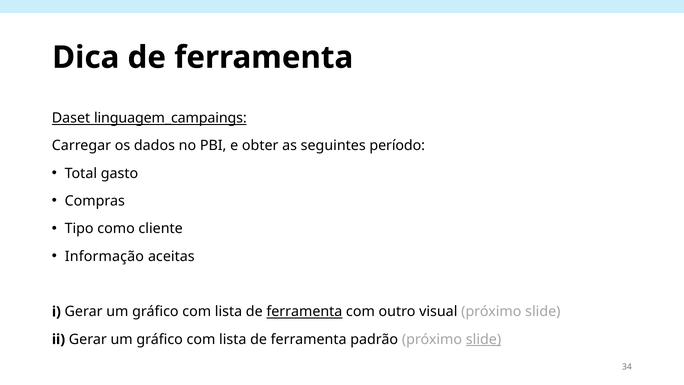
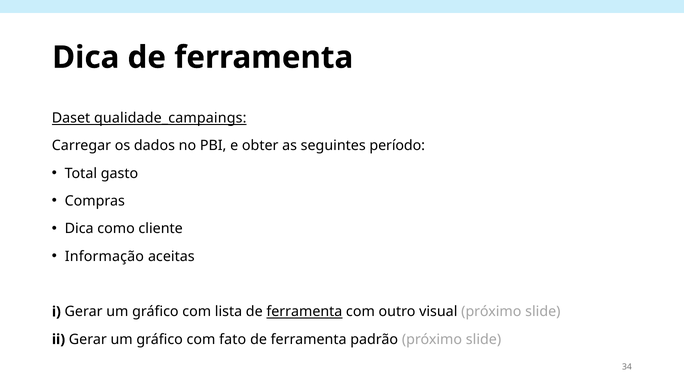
linguagem_campaings: linguagem_campaings -> qualidade_campaings (170, 118)
Tipo: Tipo -> Dica (79, 229)
lista: lista -> fato (233, 339)
slide underline: present -> none (484, 339)
